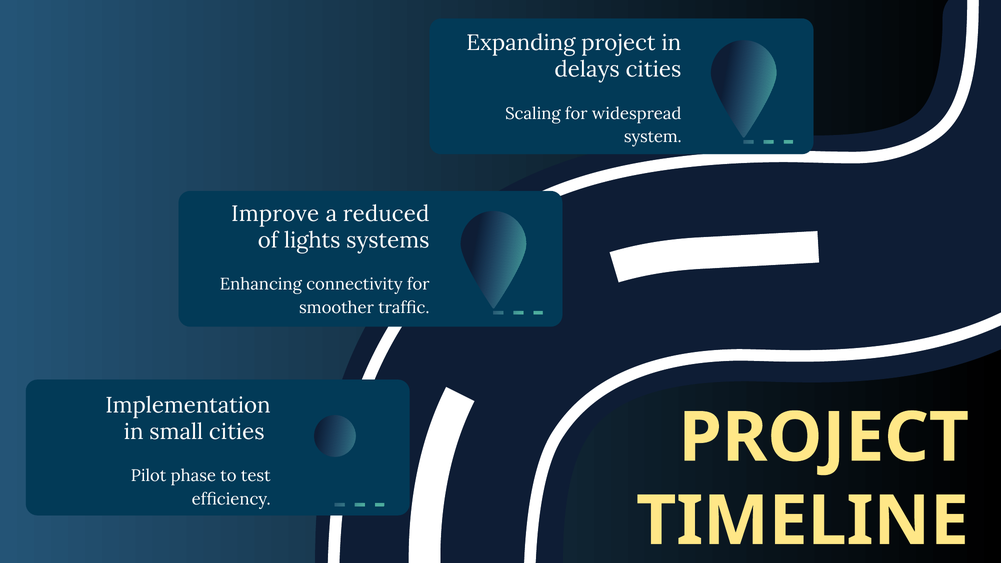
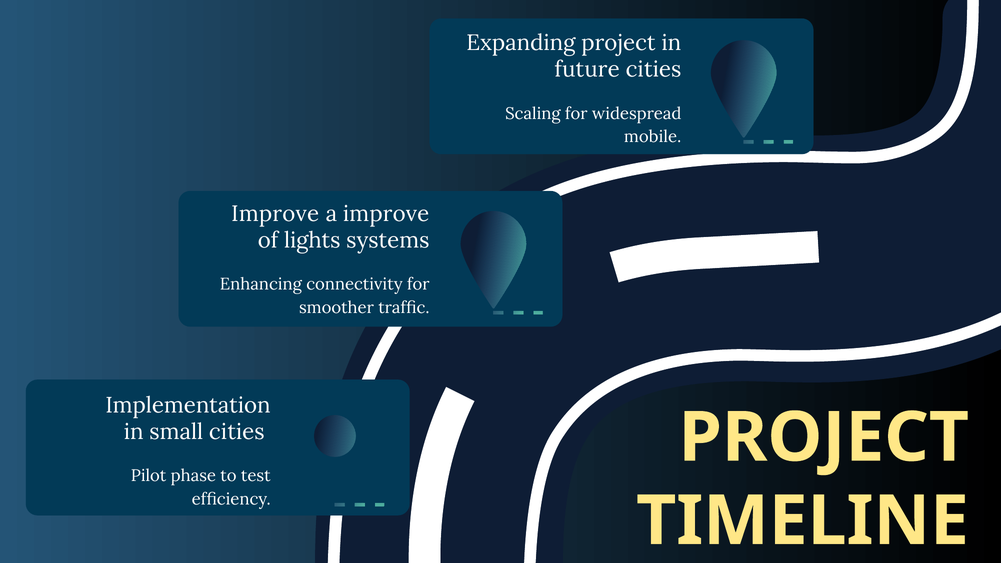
delays: delays -> future (587, 70)
system: system -> mobile (653, 137)
a reduced: reduced -> improve (386, 214)
